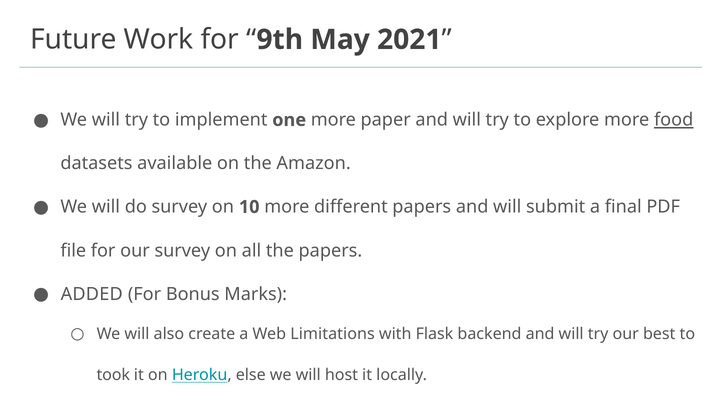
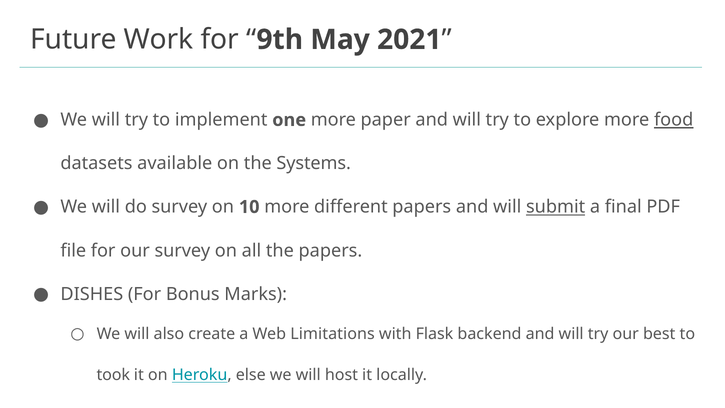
Amazon: Amazon -> Systems (314, 163)
submit underline: none -> present (556, 207)
ADDED: ADDED -> DISHES (92, 294)
